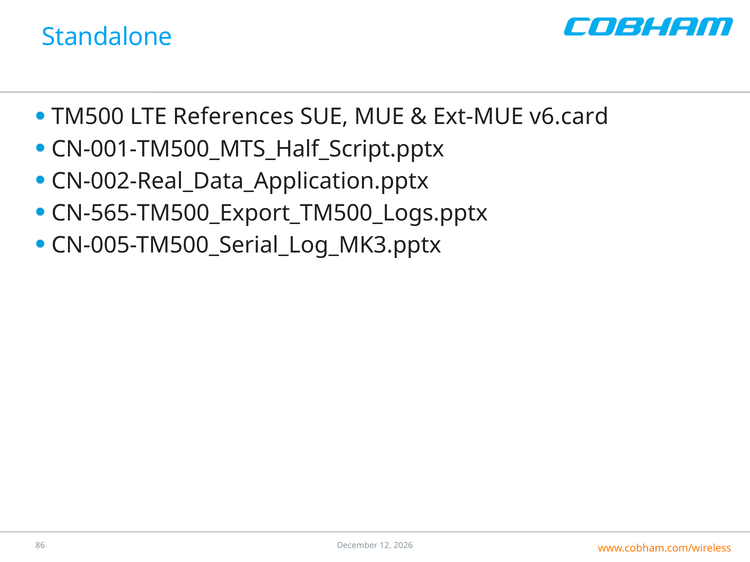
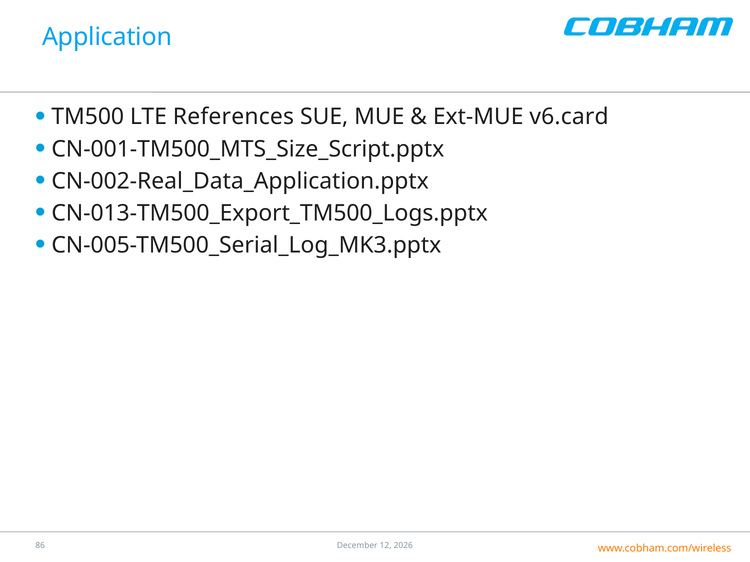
Standalone: Standalone -> Application (107, 37)
CN-001-TM500_MTS_Half_Script.pptx: CN-001-TM500_MTS_Half_Script.pptx -> CN-001-TM500_MTS_Size_Script.pptx (248, 149)
CN-565-TM500_Export_TM500_Logs.pptx: CN-565-TM500_Export_TM500_Logs.pptx -> CN-013-TM500_Export_TM500_Logs.pptx (270, 213)
